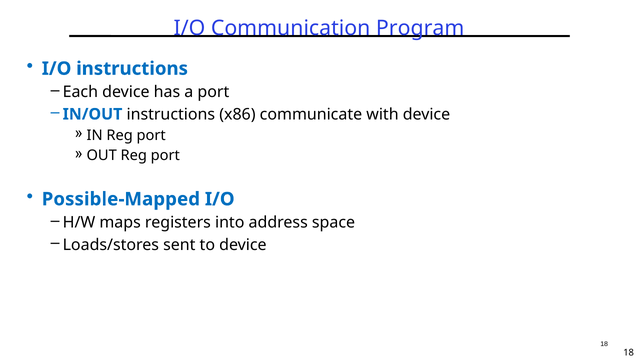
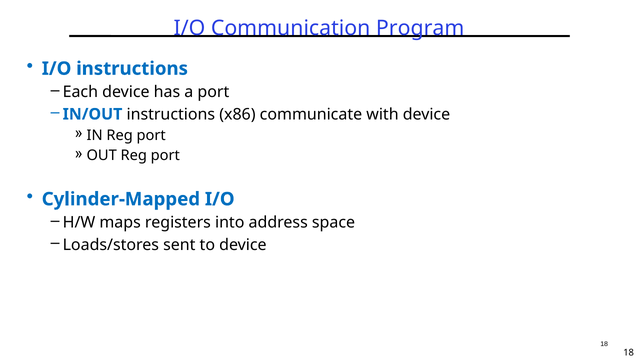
Possible-Mapped: Possible-Mapped -> Cylinder-Mapped (121, 199)
